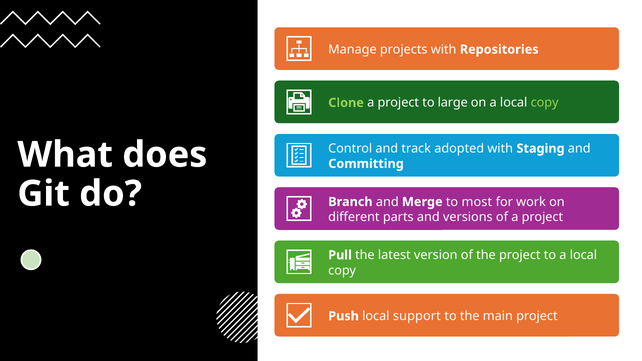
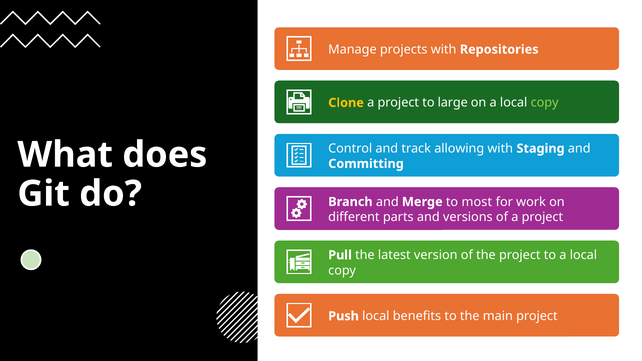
Clone colour: light green -> yellow (346, 103)
adopted: adopted -> allowing (459, 149)
support: support -> benefits (417, 316)
